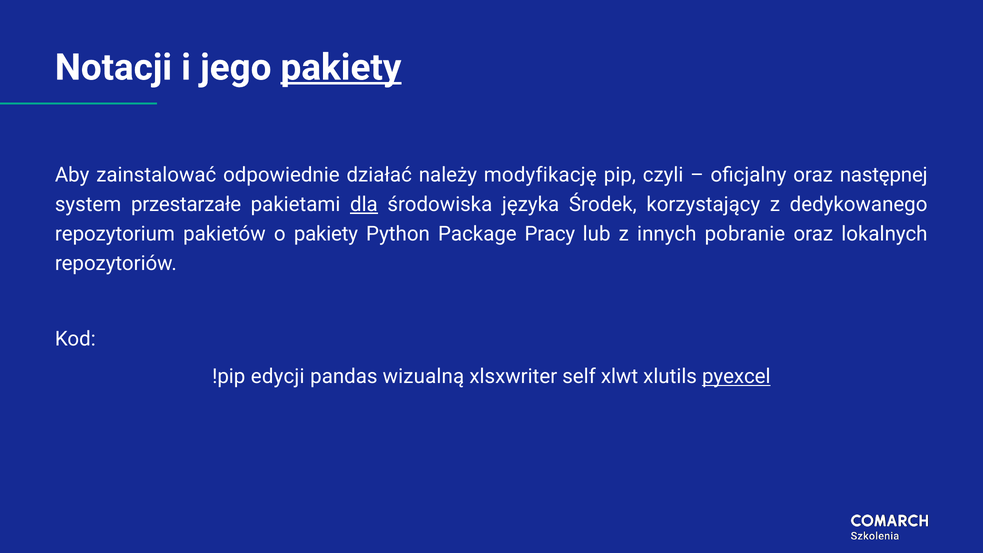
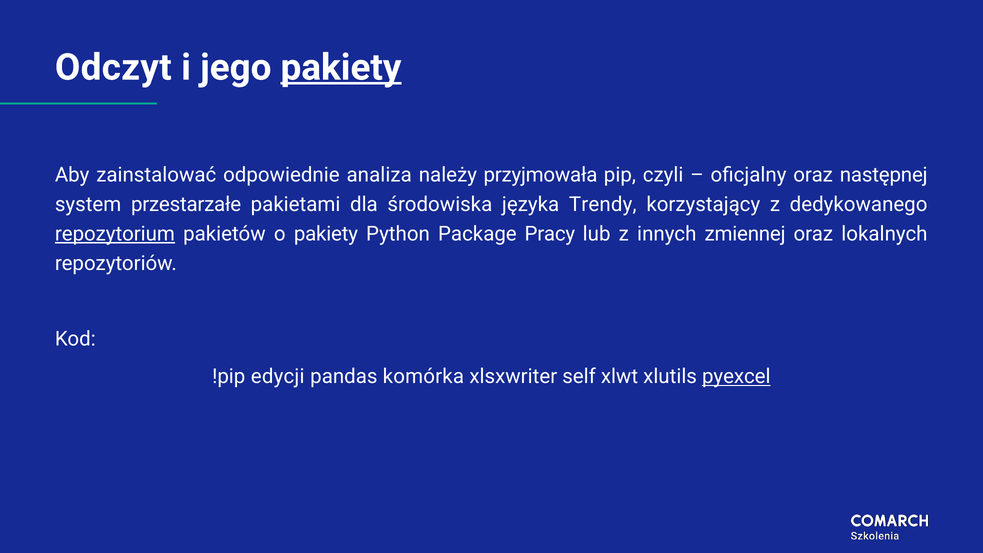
Notacji: Notacji -> Odczyt (113, 67)
działać: działać -> analiza (379, 175)
modyfikację: modyfikację -> przyjmowała (541, 175)
dla underline: present -> none (364, 204)
Środek: Środek -> Trendy (603, 204)
repozytorium underline: none -> present (115, 234)
pobranie: pobranie -> zmiennej (745, 234)
wizualną: wizualną -> komórka (423, 377)
